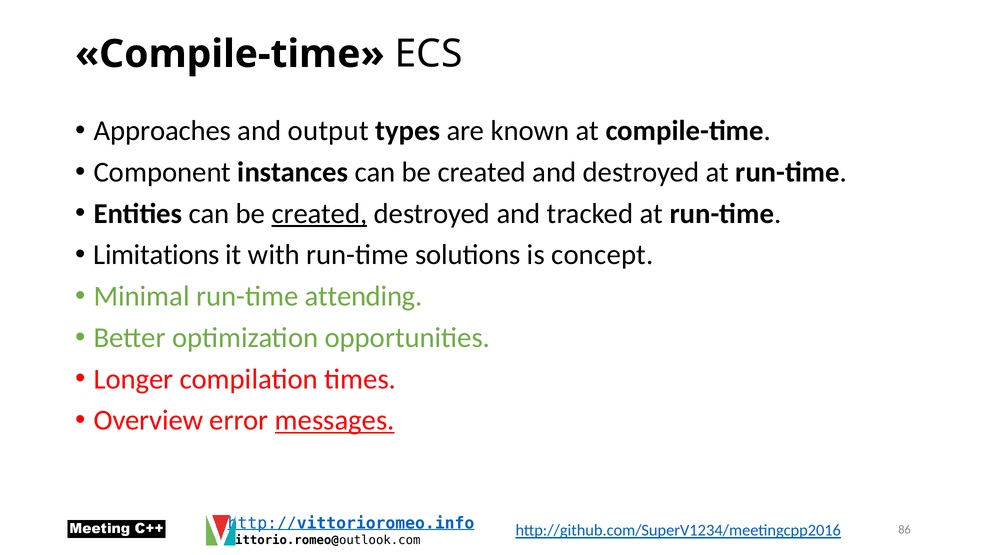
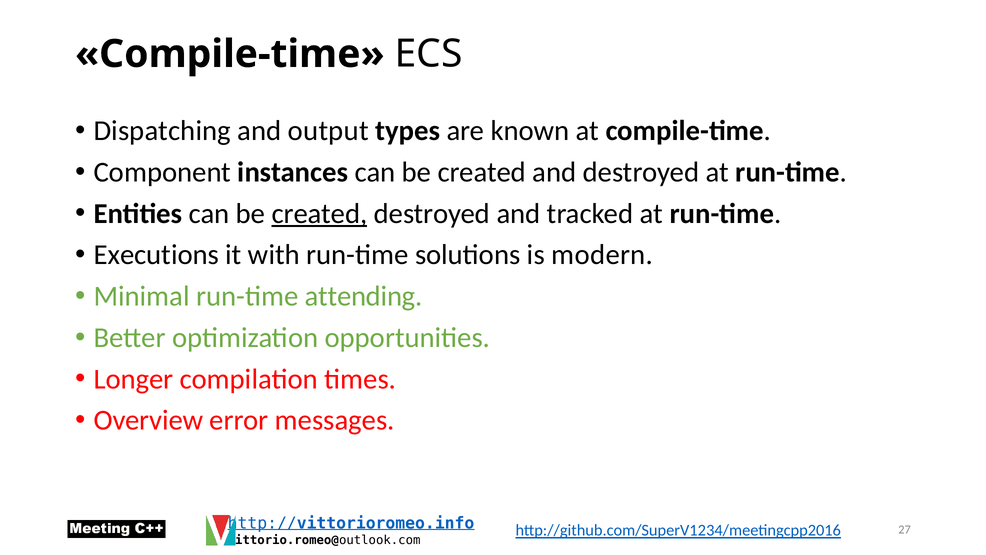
Approaches: Approaches -> Dispatching (162, 131)
Limitations: Limitations -> Executions (156, 255)
concept: concept -> modern (602, 255)
messages underline: present -> none (335, 420)
86: 86 -> 27 (905, 530)
